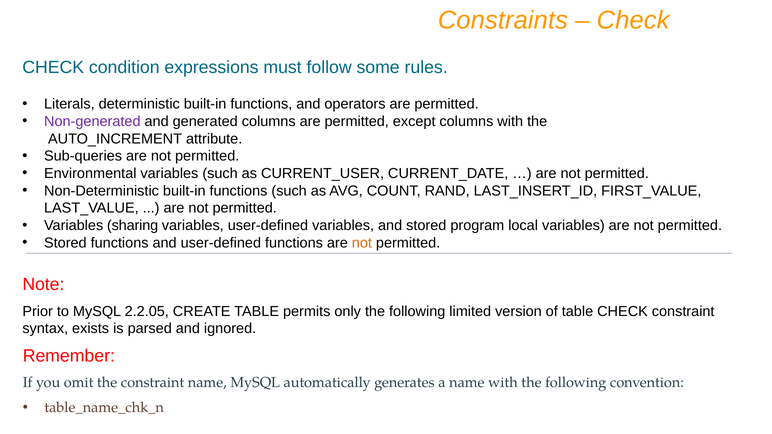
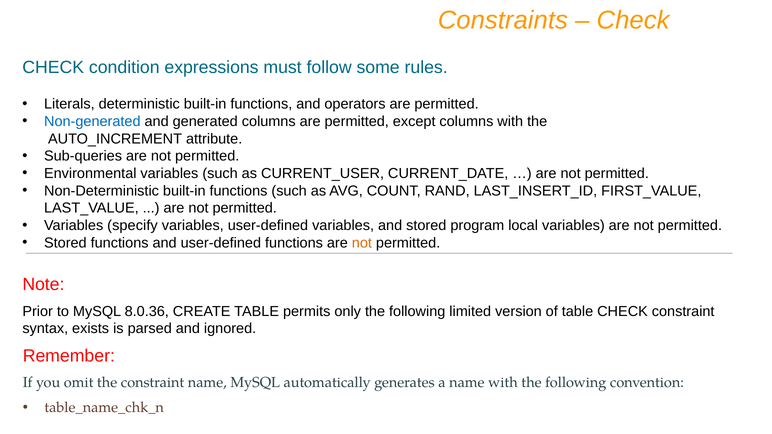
Non-generated colour: purple -> blue (92, 121)
sharing: sharing -> specify (132, 226)
2.2.05: 2.2.05 -> 8.0.36 (147, 312)
